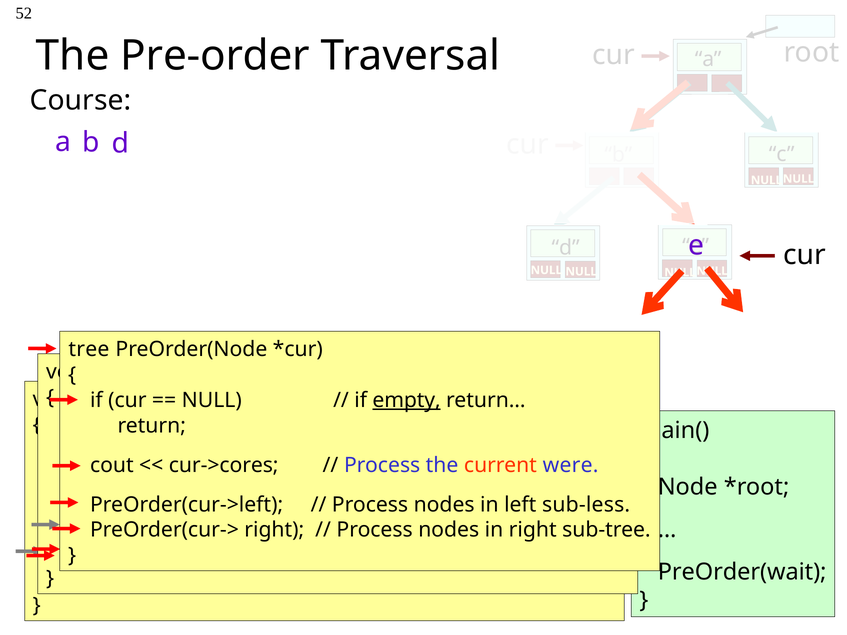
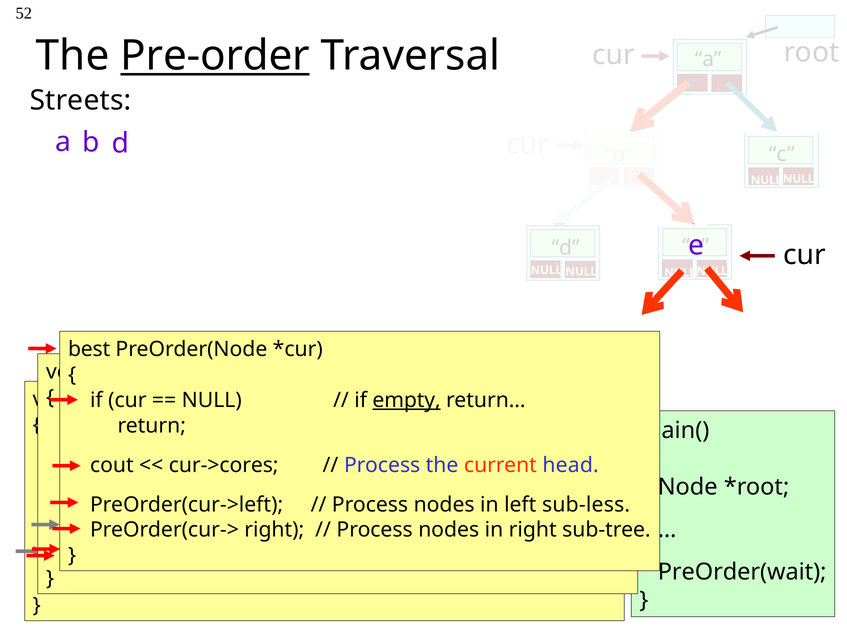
Pre-order underline: none -> present (215, 56)
Course: Course -> Streets (80, 101)
tree: tree -> best (89, 349)
were: were -> head (571, 465)
